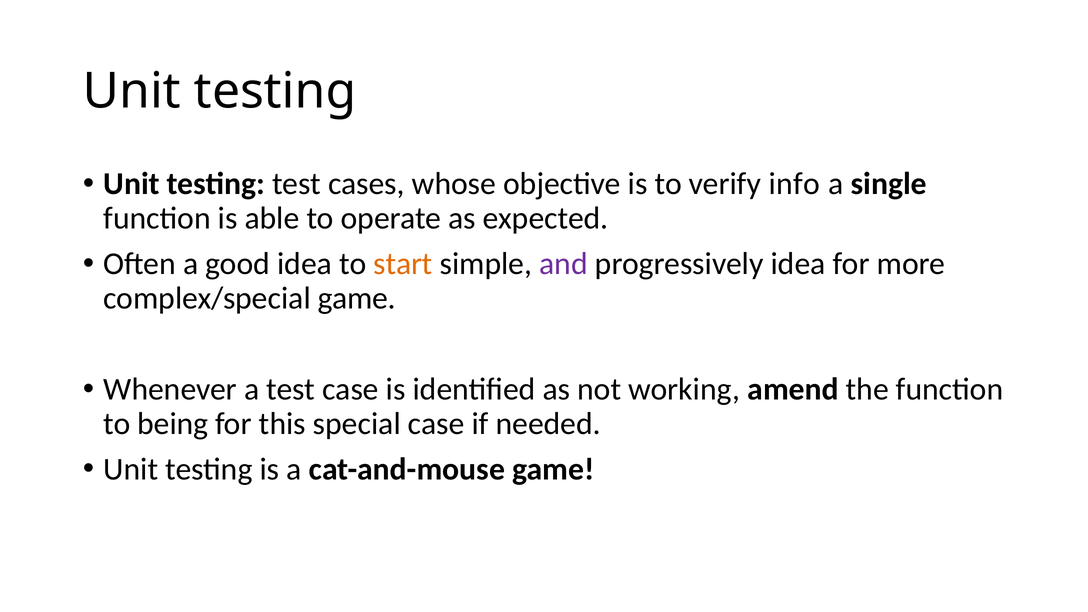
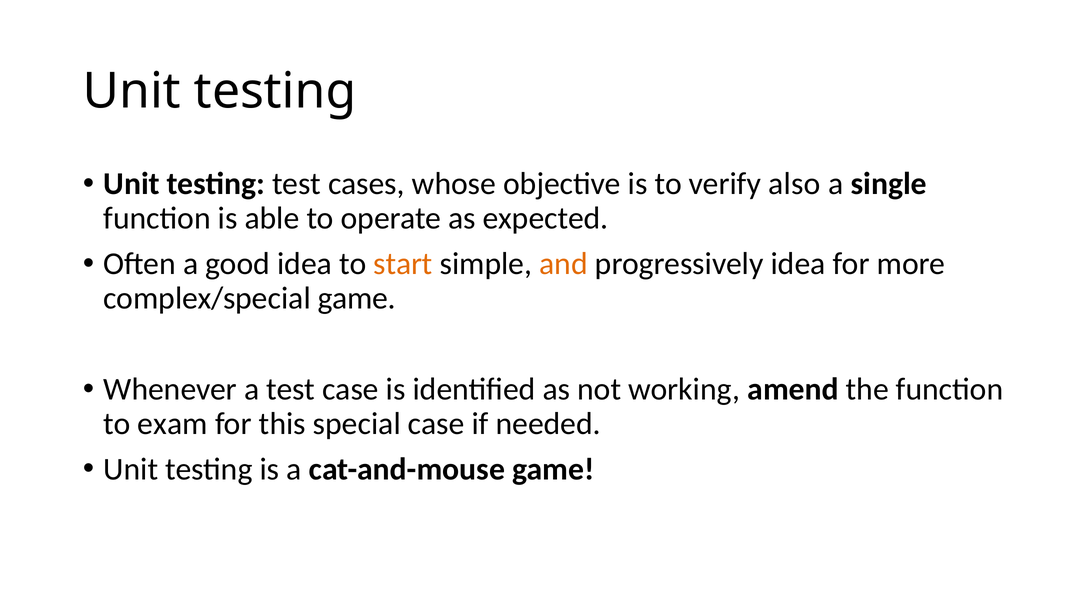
info: info -> also (794, 184)
and colour: purple -> orange (564, 264)
being: being -> exam (173, 424)
